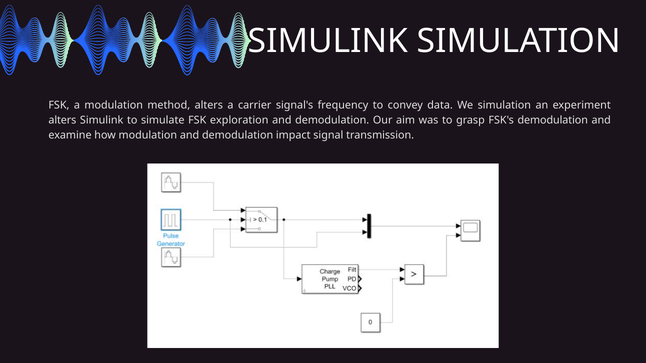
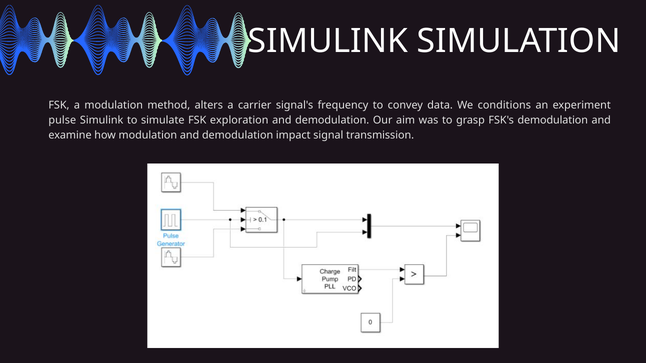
We simulation: simulation -> conditions (504, 105)
alters: alters -> pulse (62, 120)
